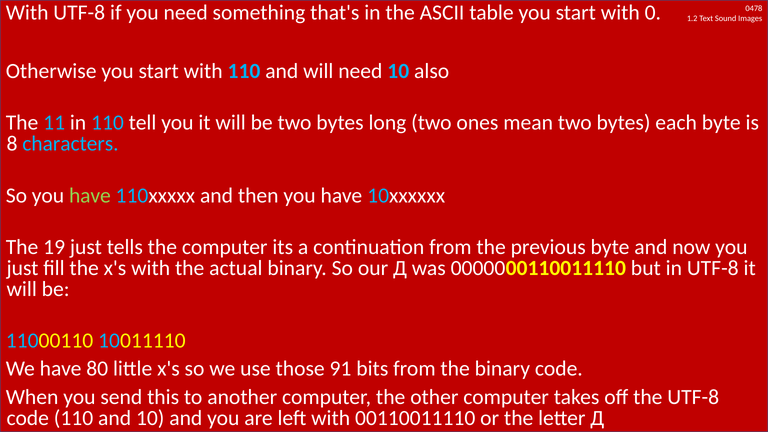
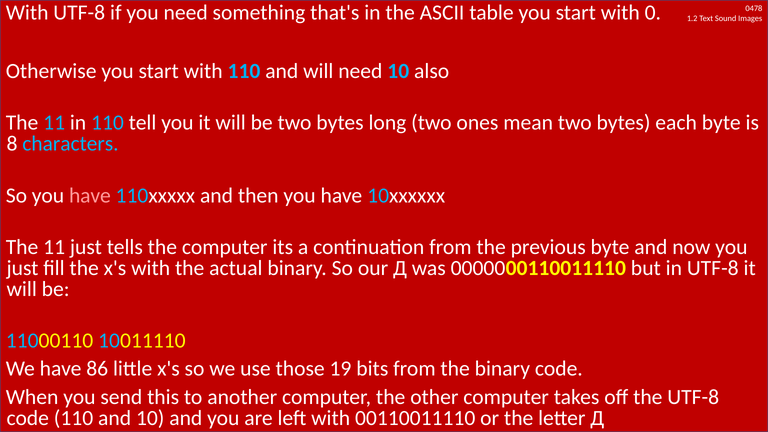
have colour: light green -> pink (90, 195)
19: 19 -> 11 (54, 247)
80: 80 -> 86 (97, 369)
91: 91 -> 19 (340, 369)
